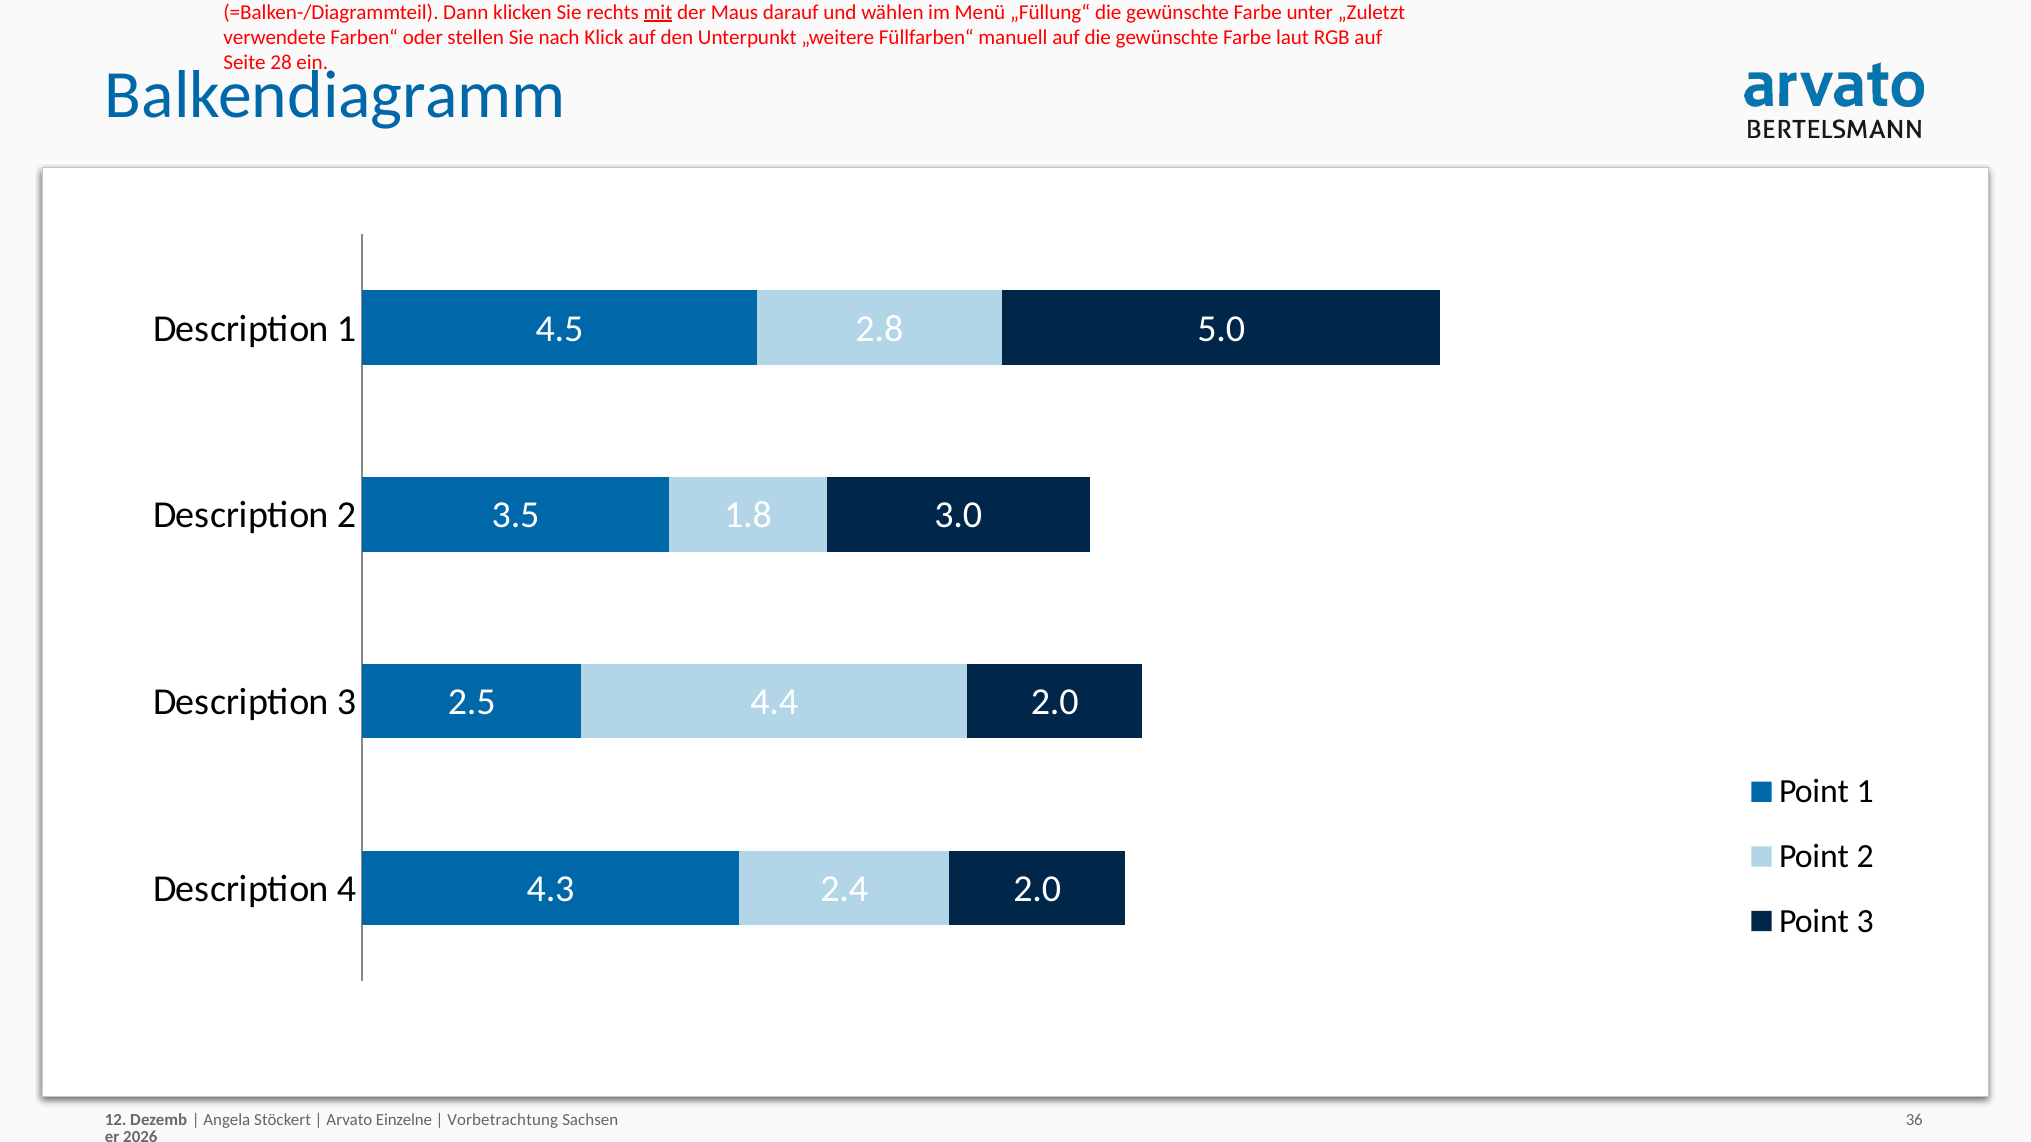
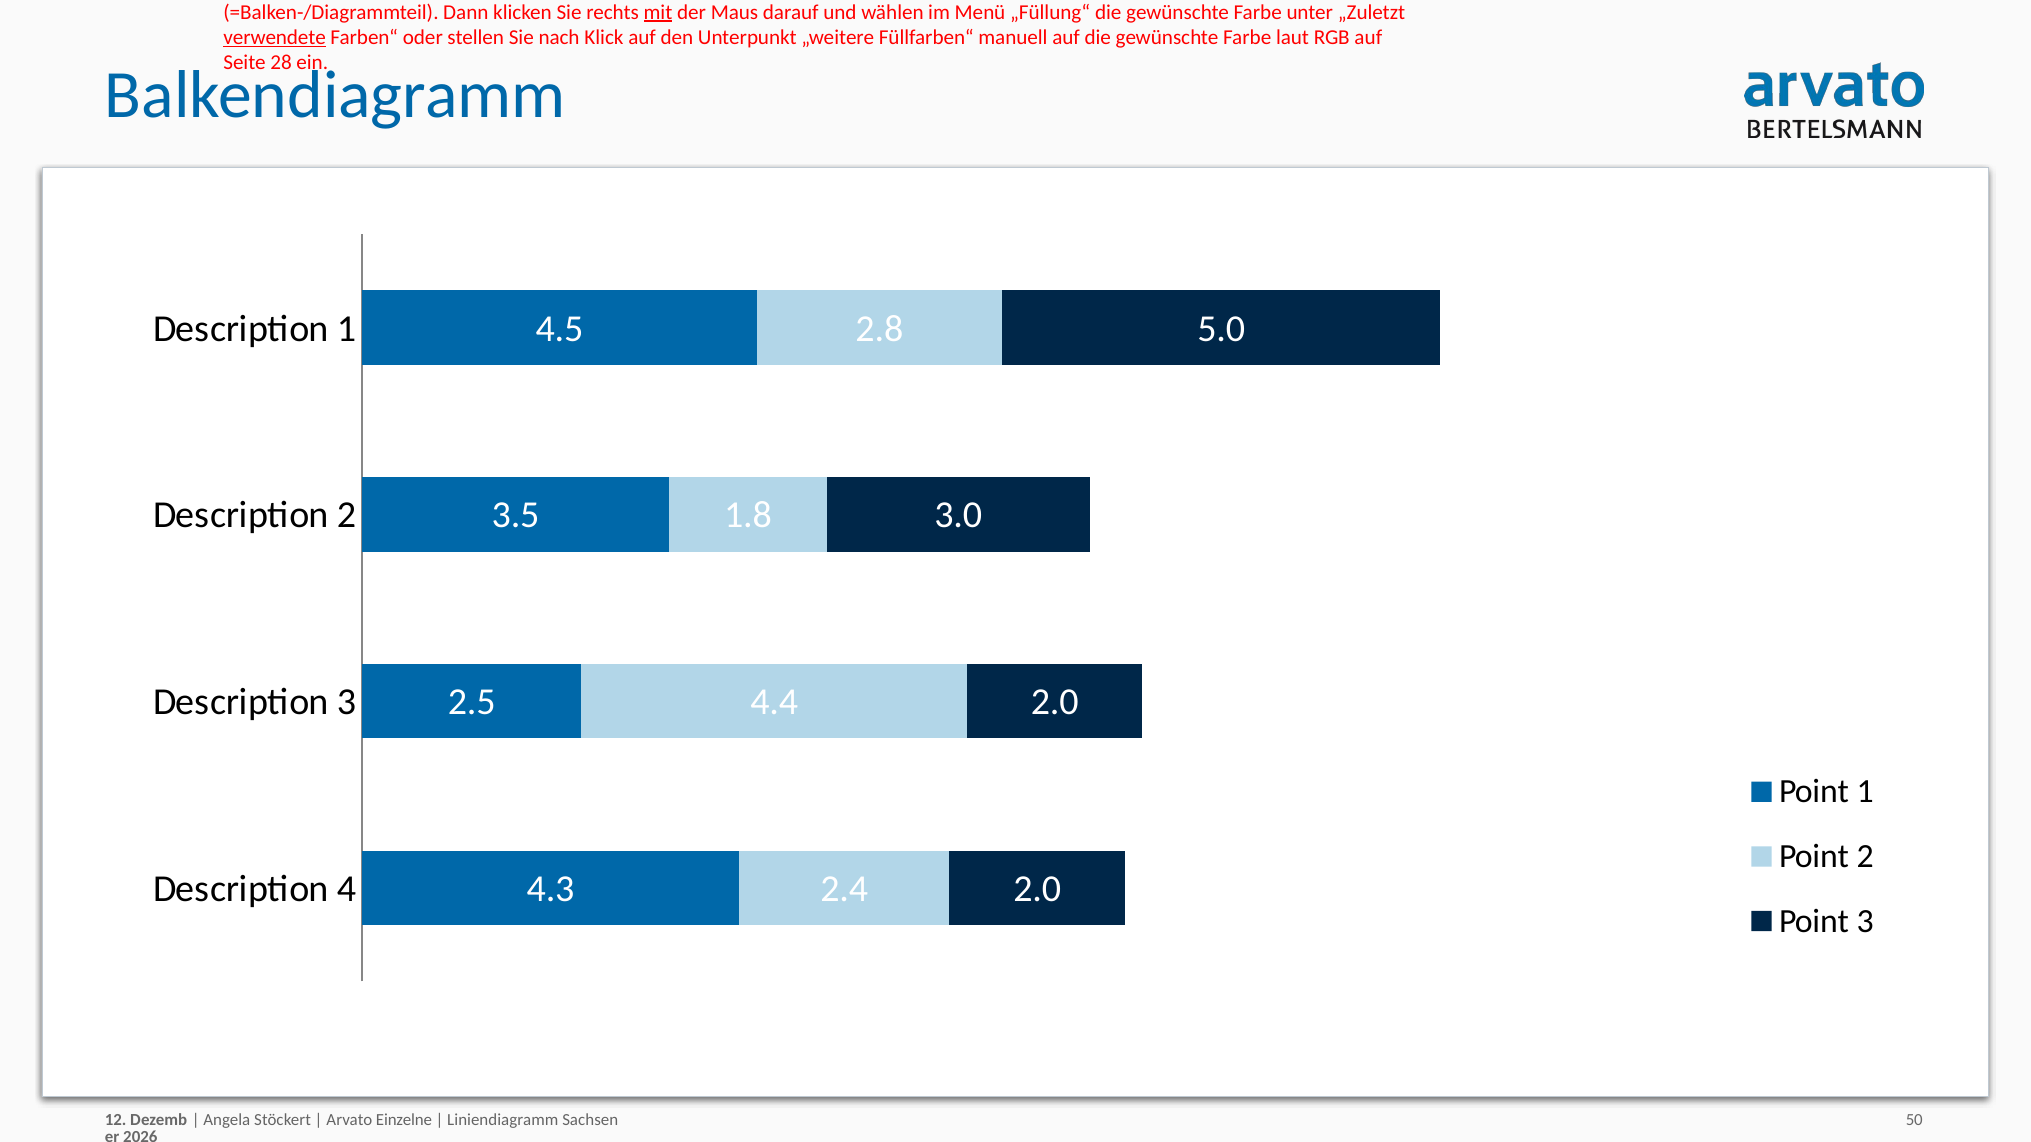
verwendete underline: none -> present (275, 37)
Vorbetrachtung: Vorbetrachtung -> Liniendiagramm (503, 1120)
36: 36 -> 50 (1914, 1120)
